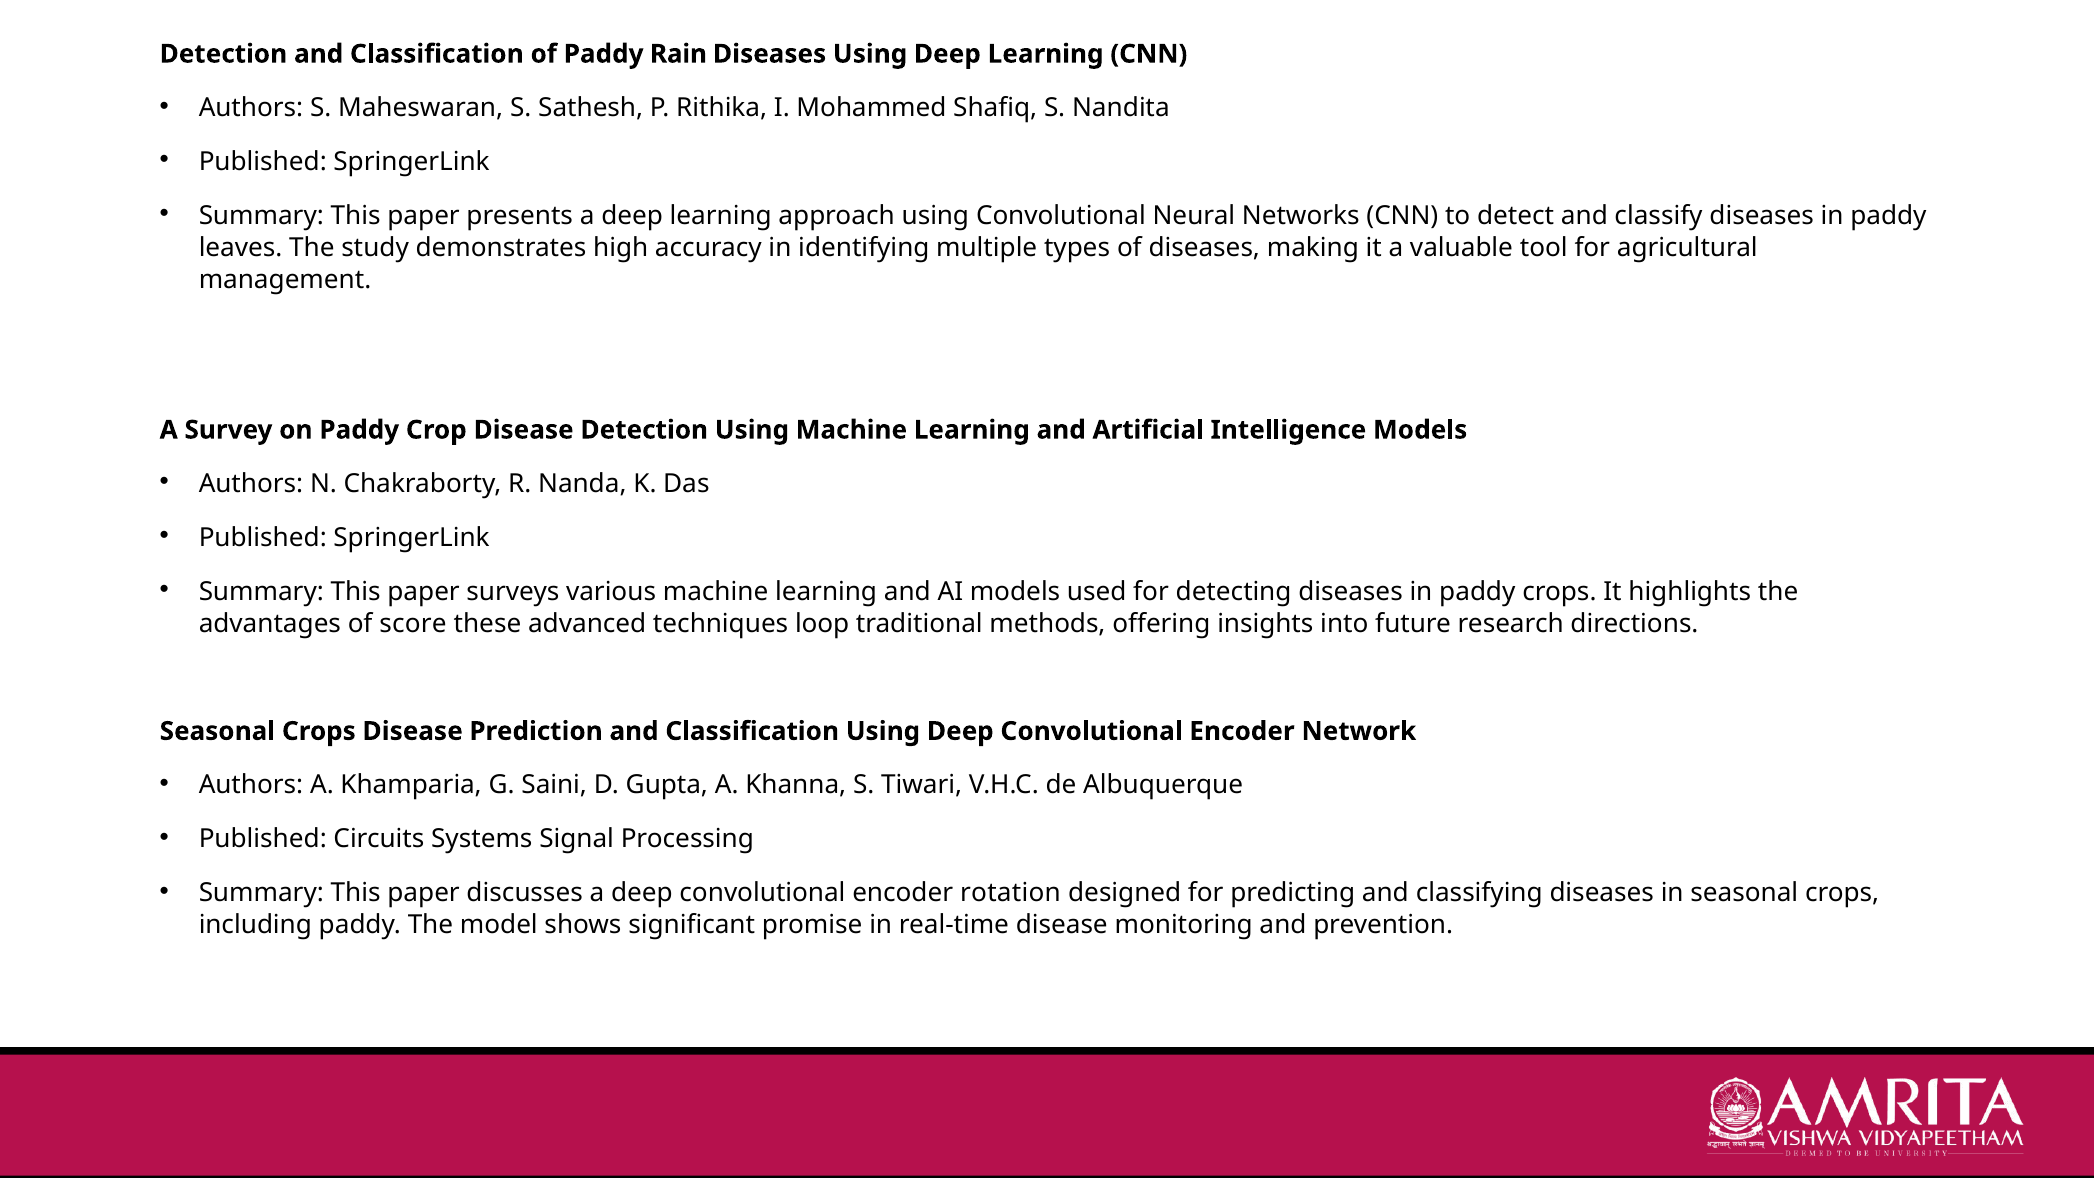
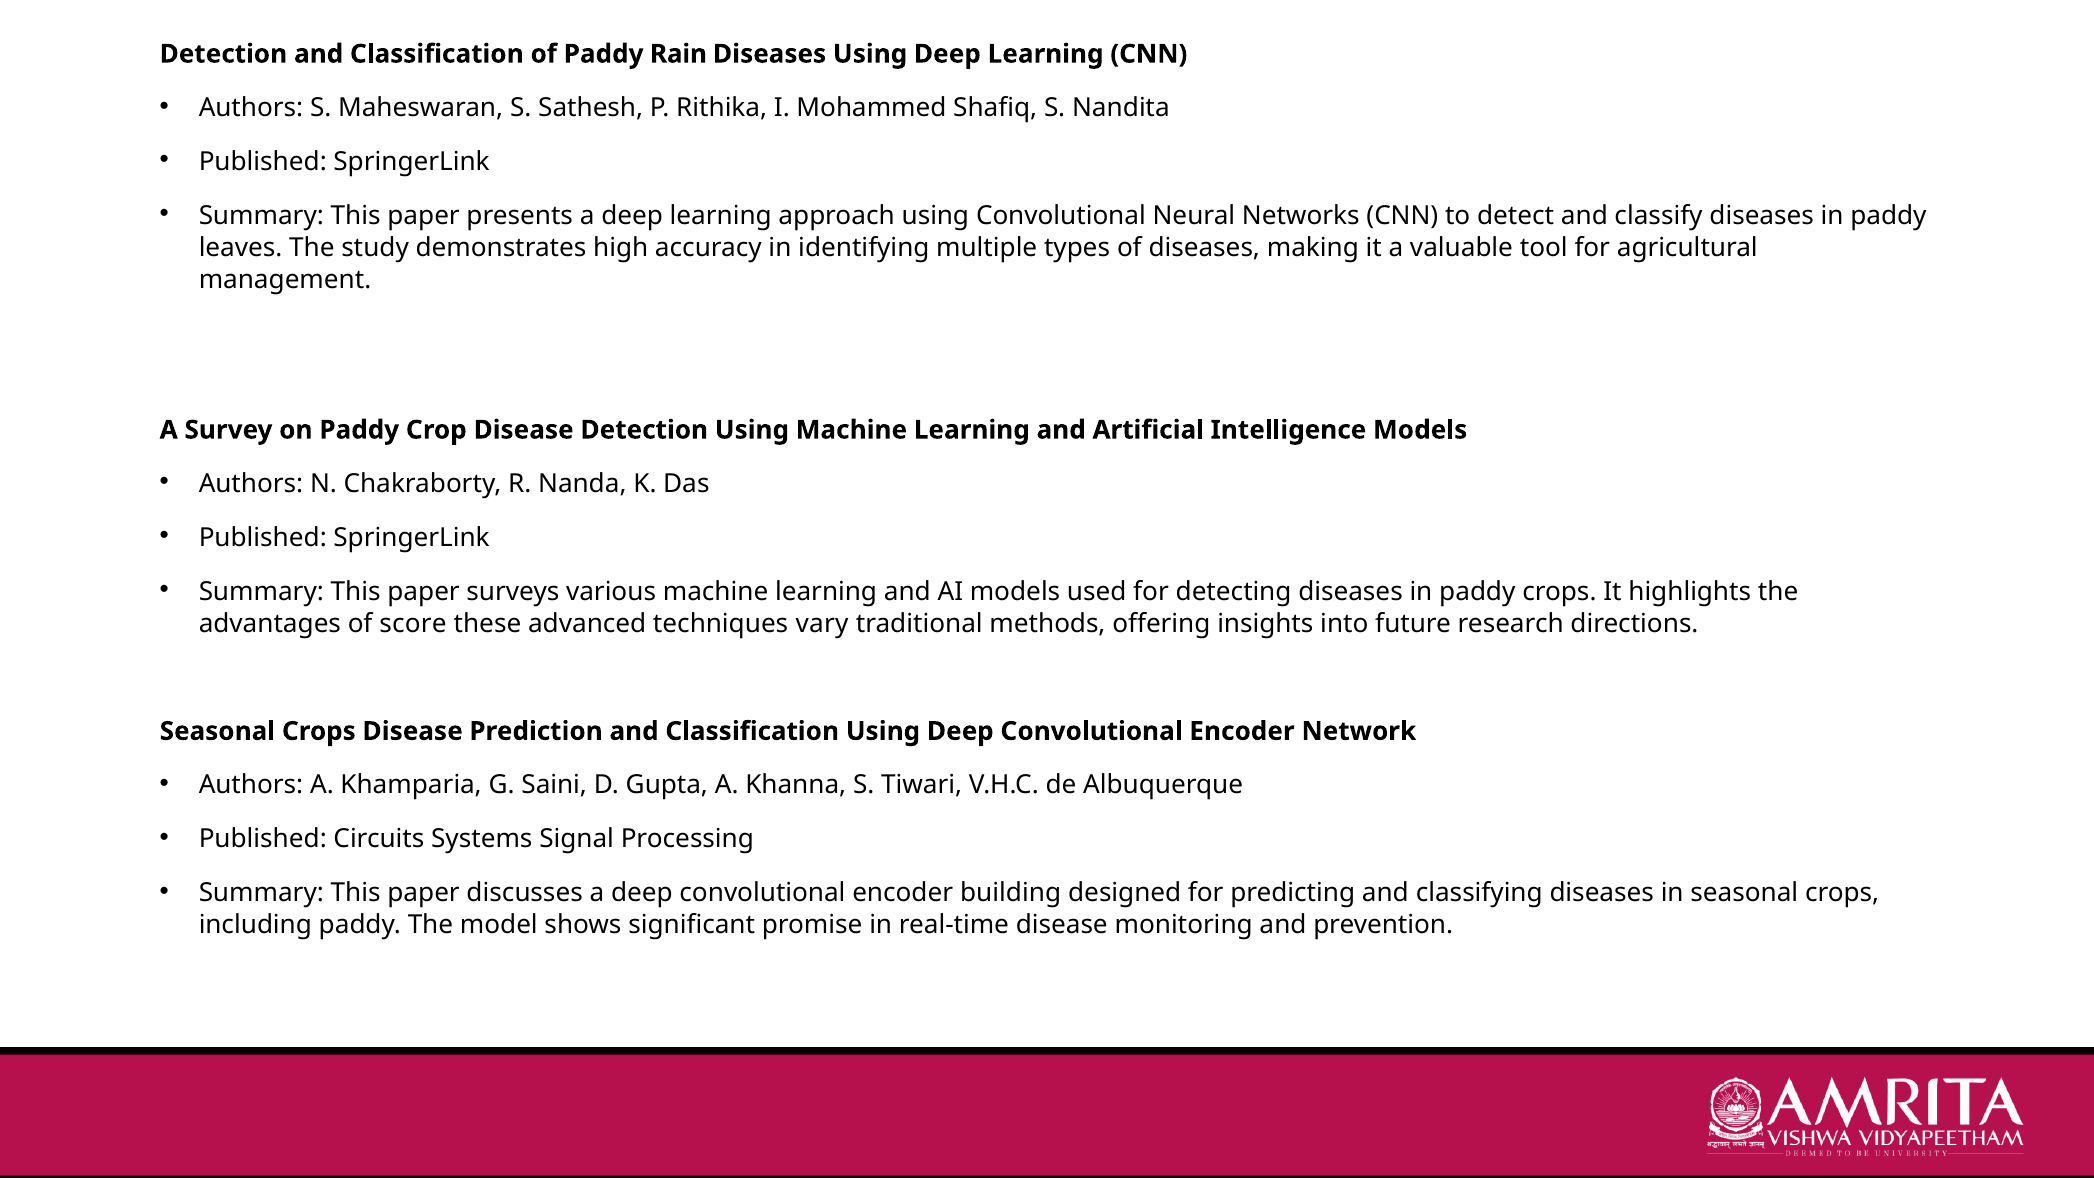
loop: loop -> vary (822, 623)
rotation: rotation -> building (1011, 893)
